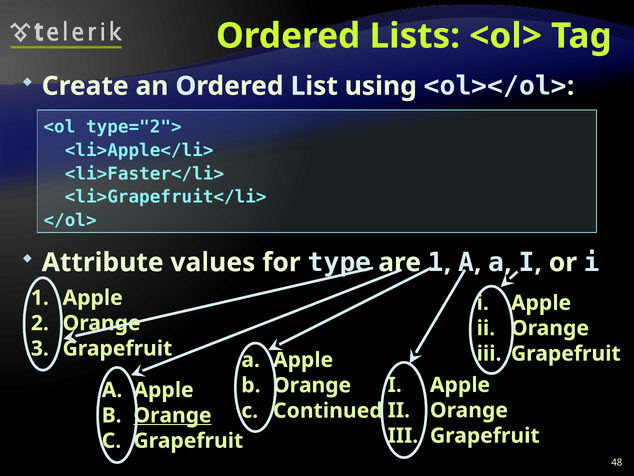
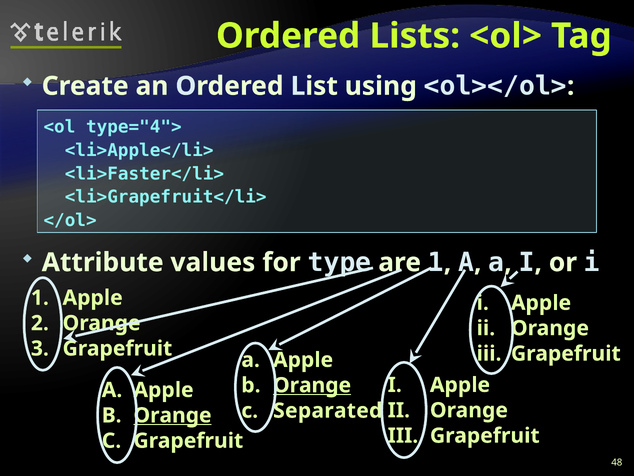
type="2">: type="2"> -> type="4"> (134, 127)
Orange underline: none -> present (312, 385)
Continued: Continued -> Separated (328, 410)
